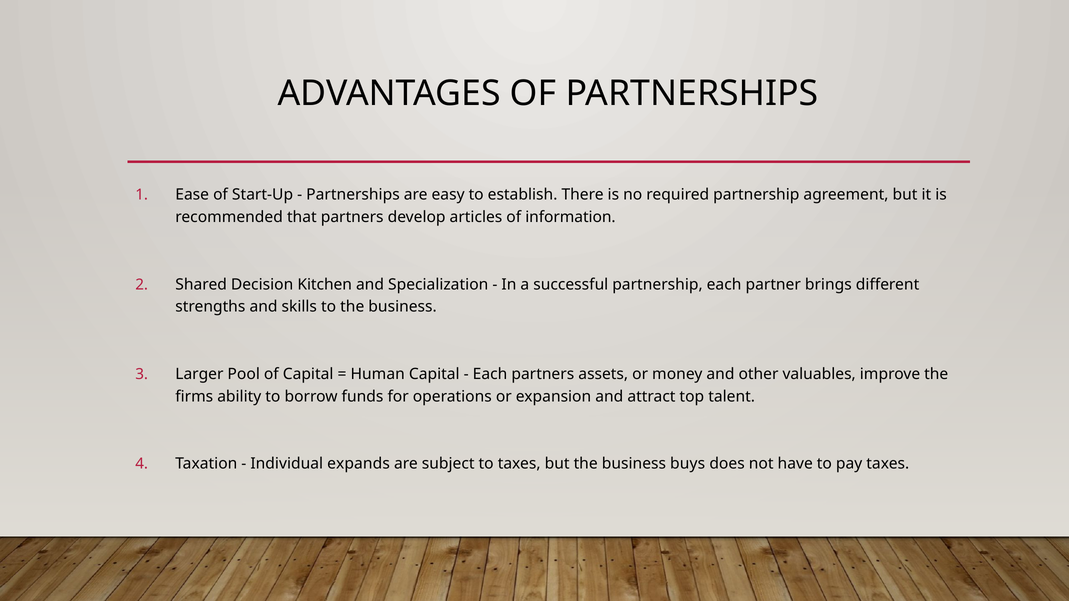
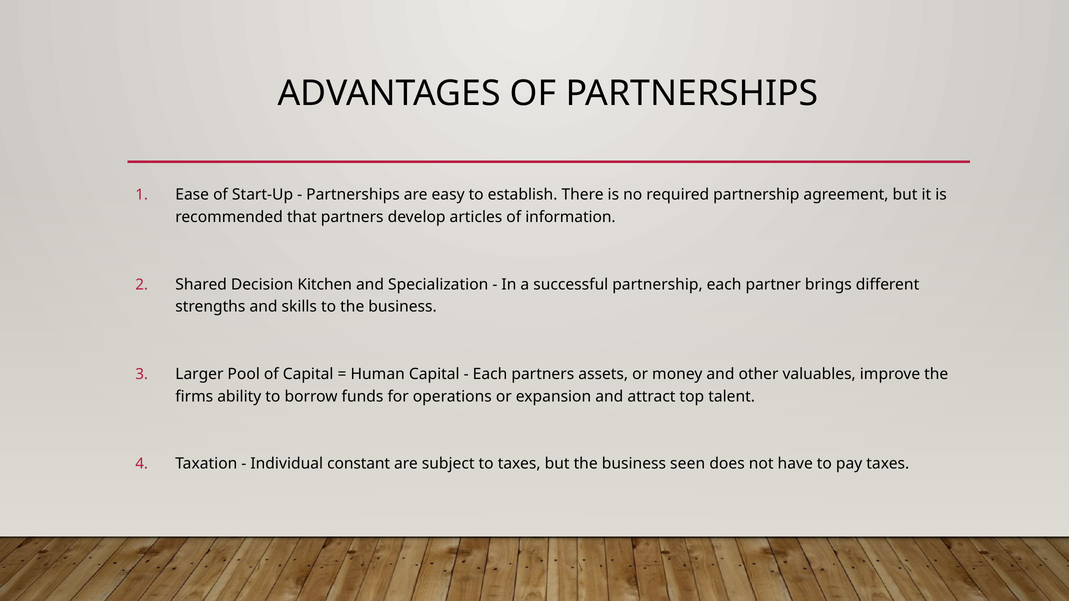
expands: expands -> constant (359, 464)
buys: buys -> seen (688, 464)
